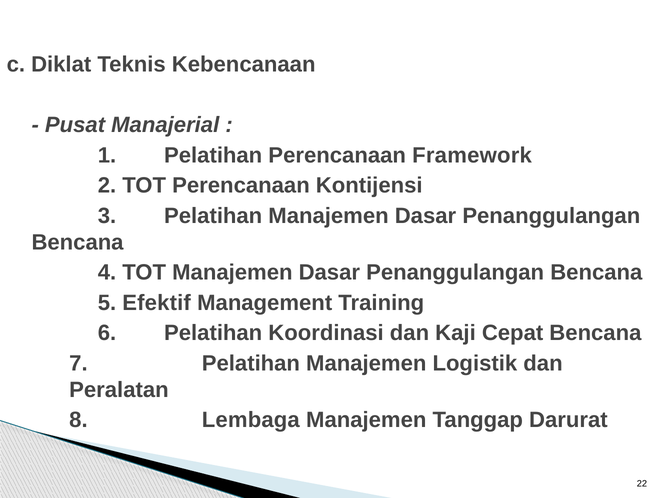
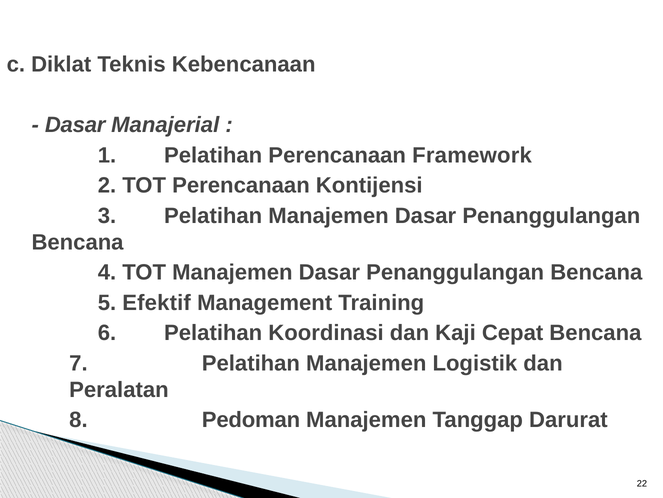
Pusat: Pusat -> Dasar (75, 125)
Lembaga: Lembaga -> Pedoman (251, 419)
